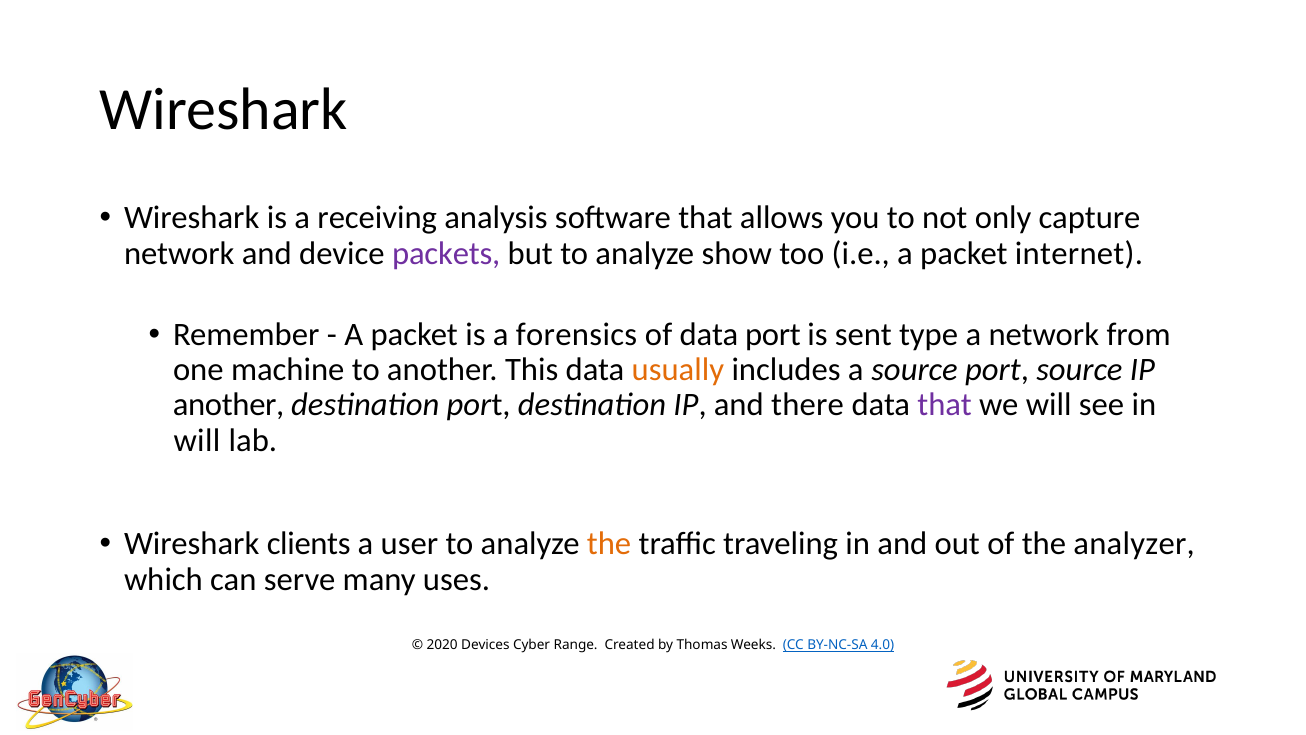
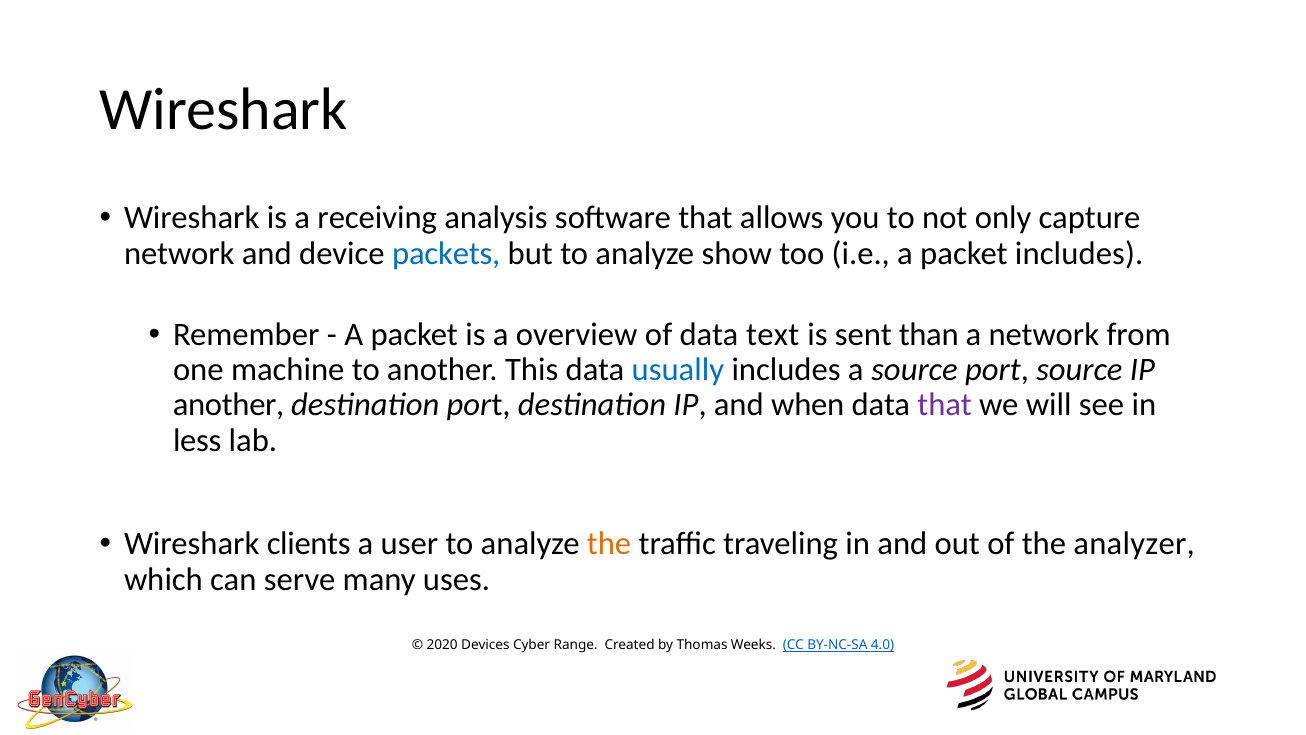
packets colour: purple -> blue (446, 253)
packet internet: internet -> includes (1079, 253)
forensics: forensics -> overview (577, 334)
data port: port -> text (773, 334)
type: type -> than (929, 334)
usually colour: orange -> blue (678, 370)
there: there -> when (808, 405)
will: will -> less (197, 440)
